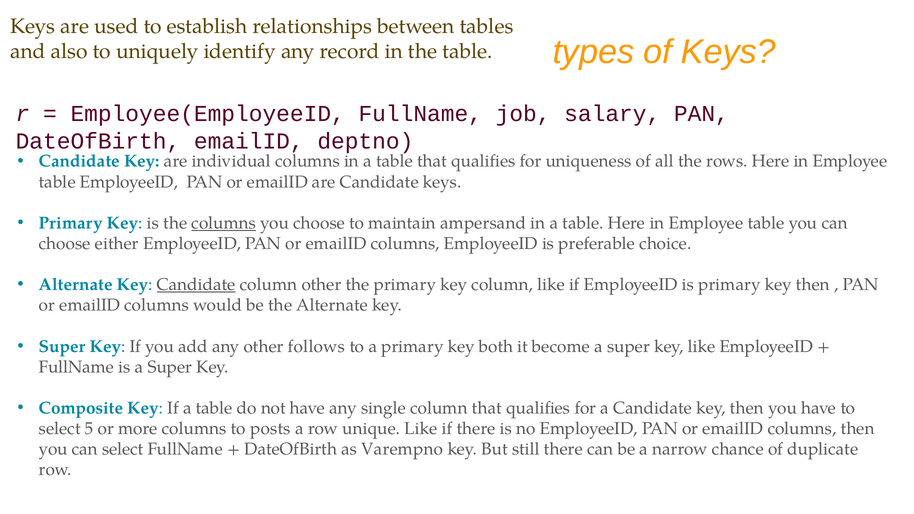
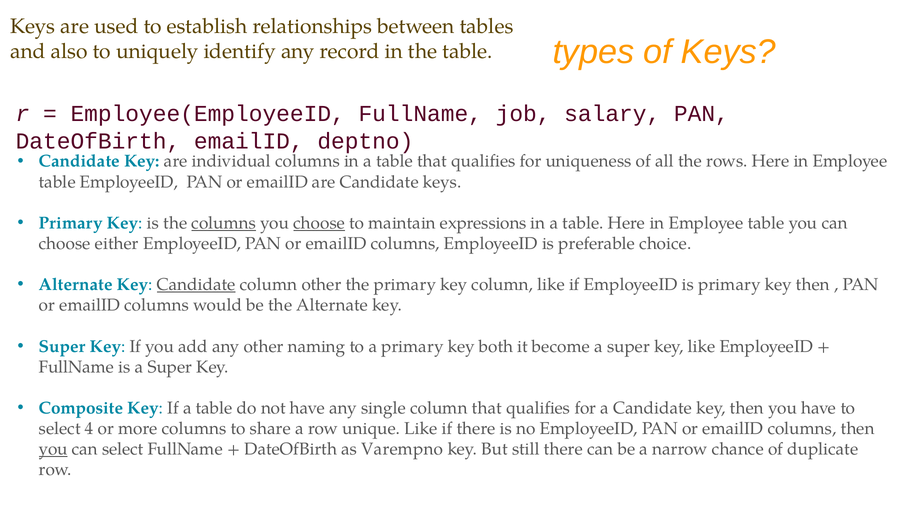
choose underline: none -> present (319, 223)
ampersand: ampersand -> expressions (483, 223)
follows: follows -> naming (317, 346)
5: 5 -> 4 (89, 429)
posts: posts -> share (270, 429)
you underline: none -> present (53, 449)
